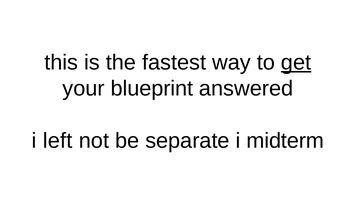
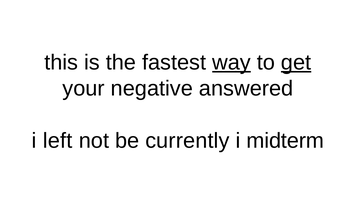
way underline: none -> present (231, 62)
blueprint: blueprint -> negative (152, 89)
separate: separate -> currently (187, 141)
